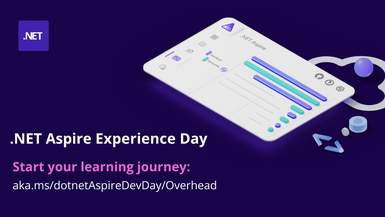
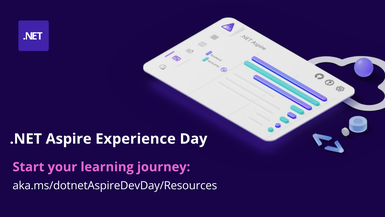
aka.ms/dotnetAspireDevDay/Overhead: aka.ms/dotnetAspireDevDay/Overhead -> aka.ms/dotnetAspireDevDay/Resources (115, 185)
